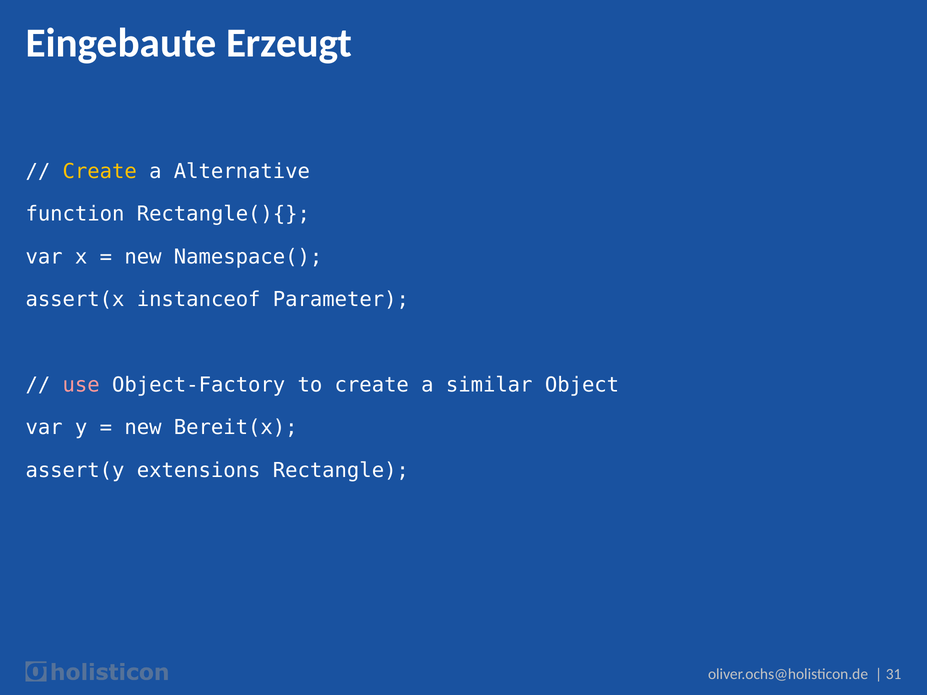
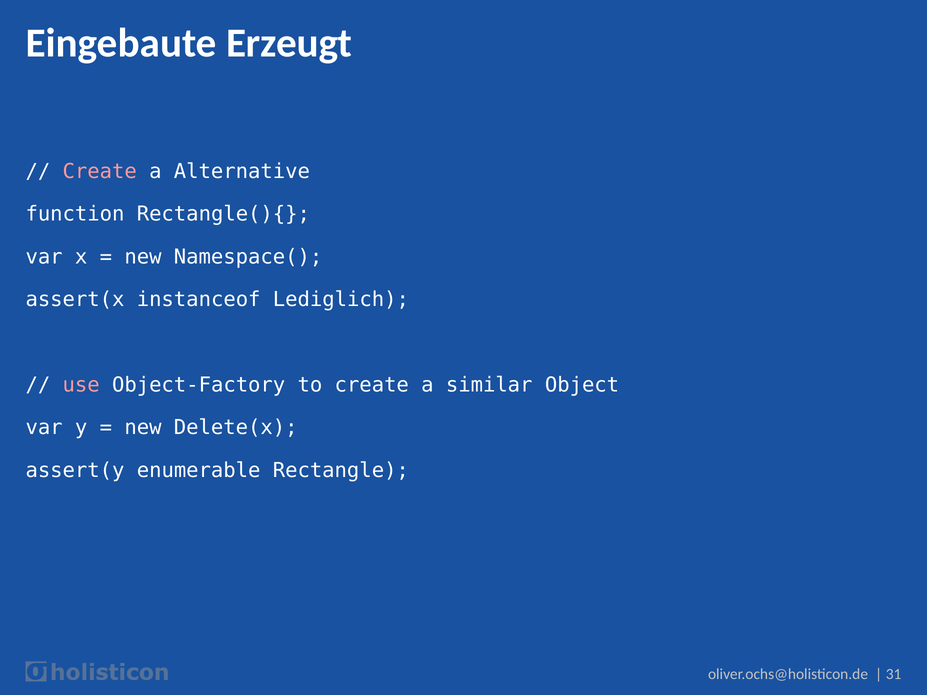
Create colour: yellow -> pink (100, 171)
Parameter: Parameter -> Lediglich (341, 300)
Bereit(x: Bereit(x -> Delete(x (236, 428)
extensions: extensions -> enumerable (199, 470)
